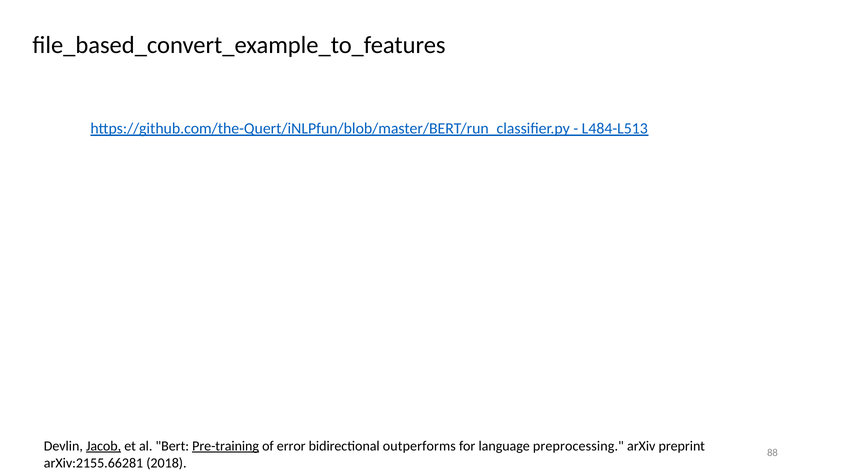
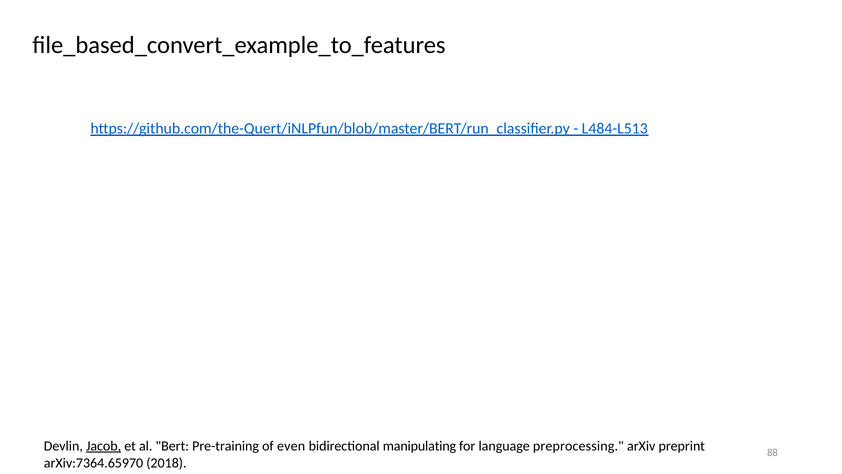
Pre-training underline: present -> none (226, 446)
error: error -> even (291, 446)
outperforms: outperforms -> manipulating (419, 446)
arXiv:2155.66281: arXiv:2155.66281 -> arXiv:7364.65970 (94, 463)
